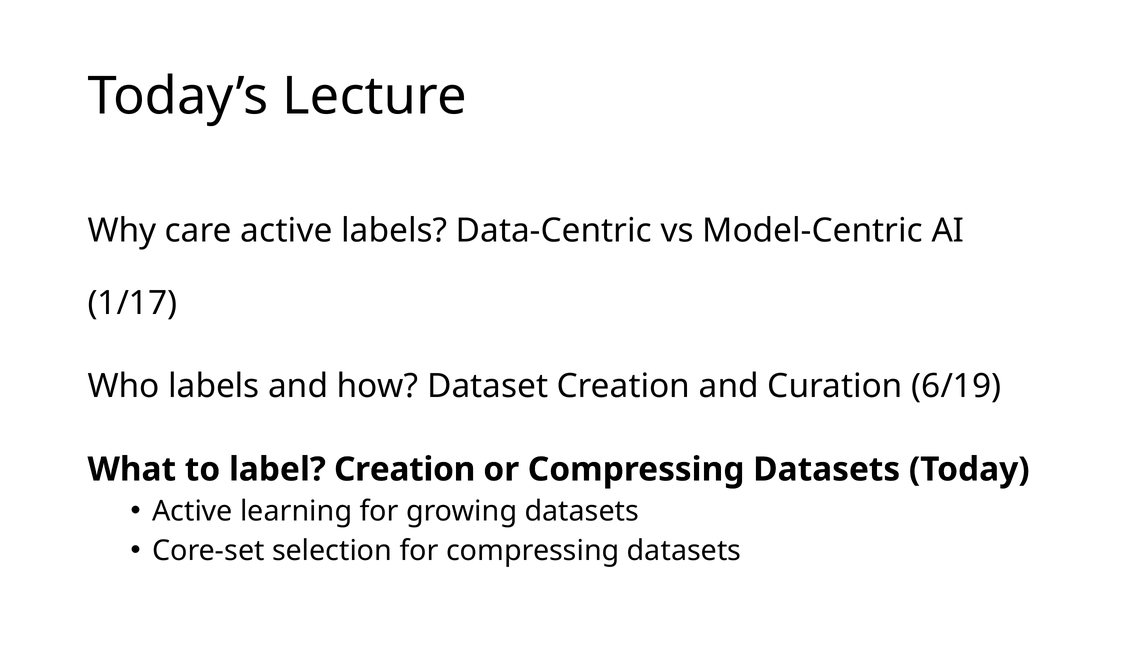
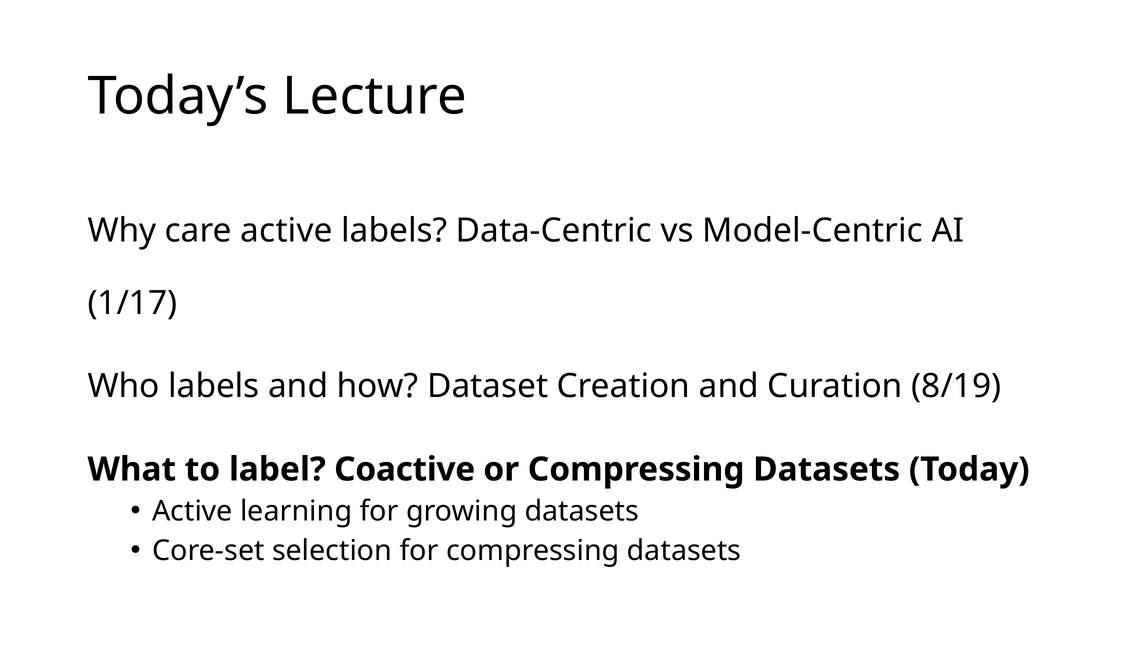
6/19: 6/19 -> 8/19 (956, 386)
label Creation: Creation -> Coactive (405, 469)
